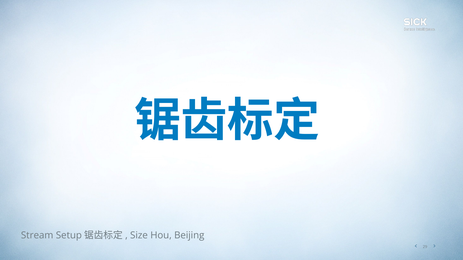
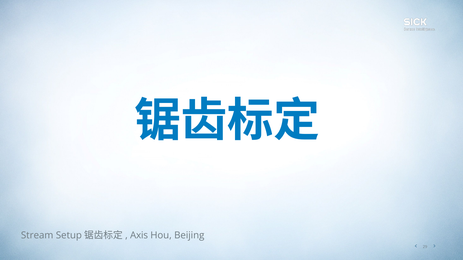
Size: Size -> Axis (139, 236)
